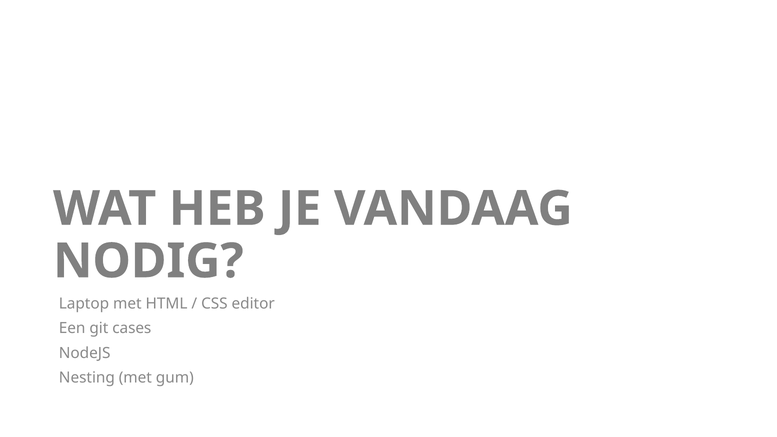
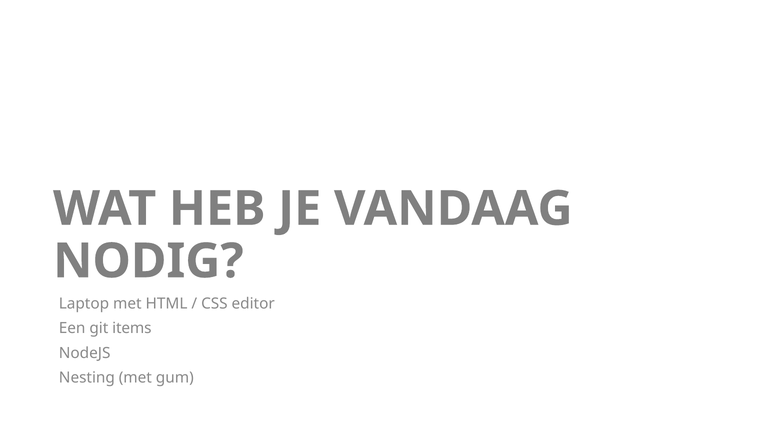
cases: cases -> items (132, 328)
